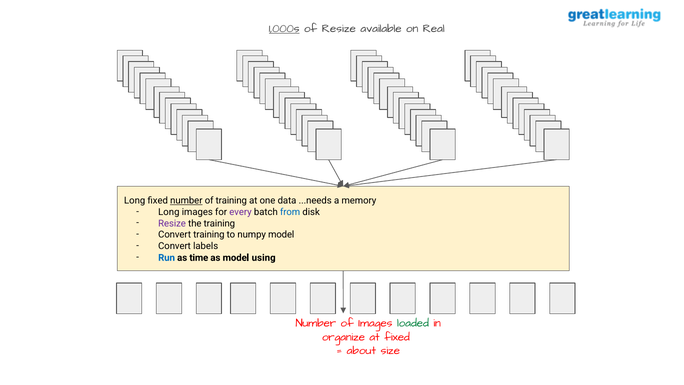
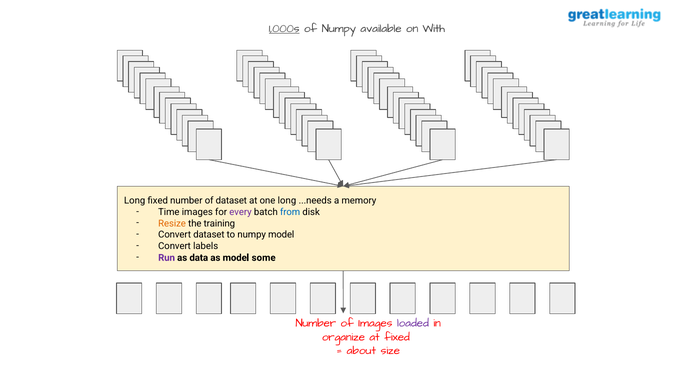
of Resize: Resize -> Numpy (339, 28)
Real: Real -> With (434, 28)
number underline: present -> none (186, 200)
of training: training -> dataset (231, 200)
one data: data -> long (287, 200)
Long: Long -> Time (169, 212)
Resize colour: purple -> orange (172, 223)
Convert training: training -> dataset (209, 235)
Run colour: blue -> purple (167, 258)
time: time -> data (199, 258)
using: using -> some (264, 258)
loaded colour: green -> purple (413, 323)
